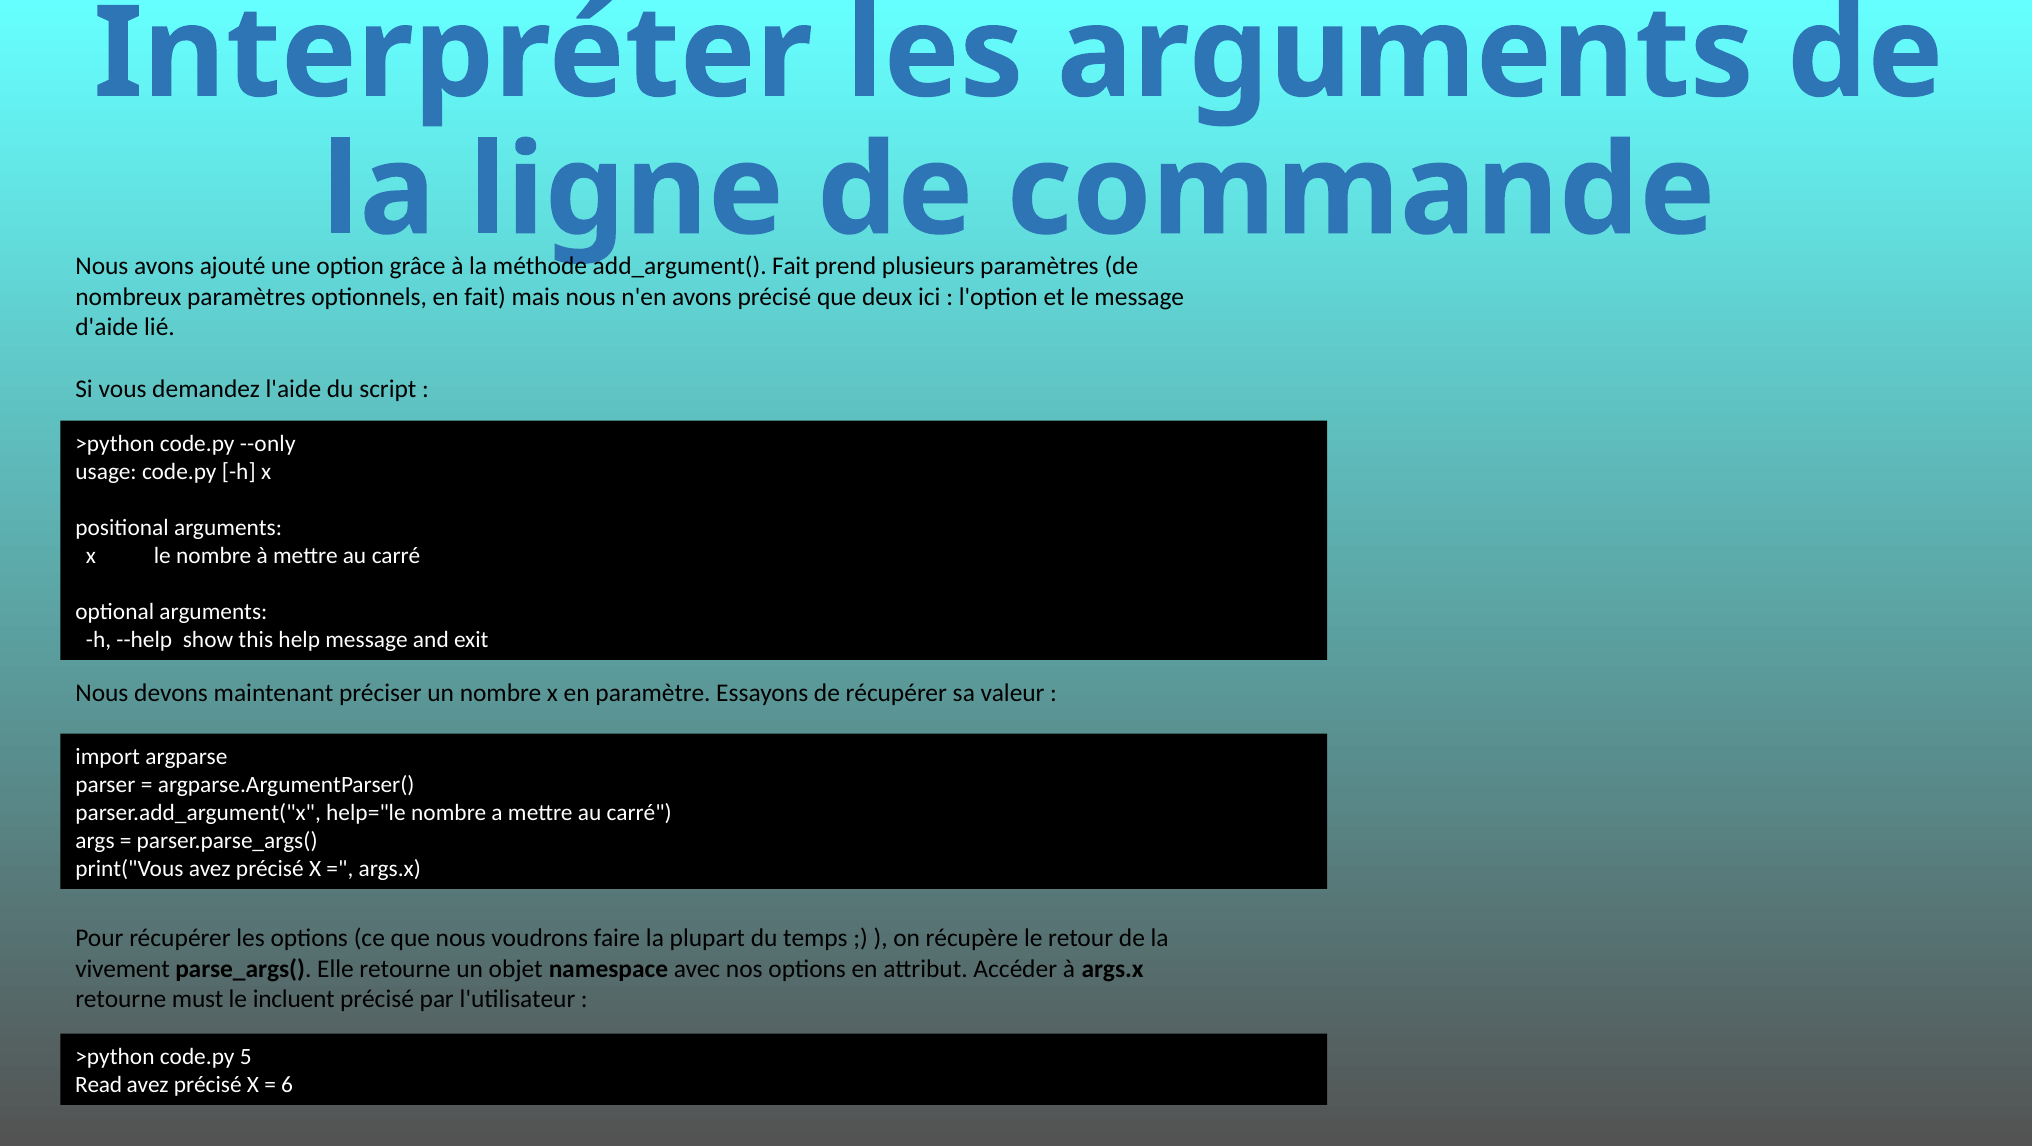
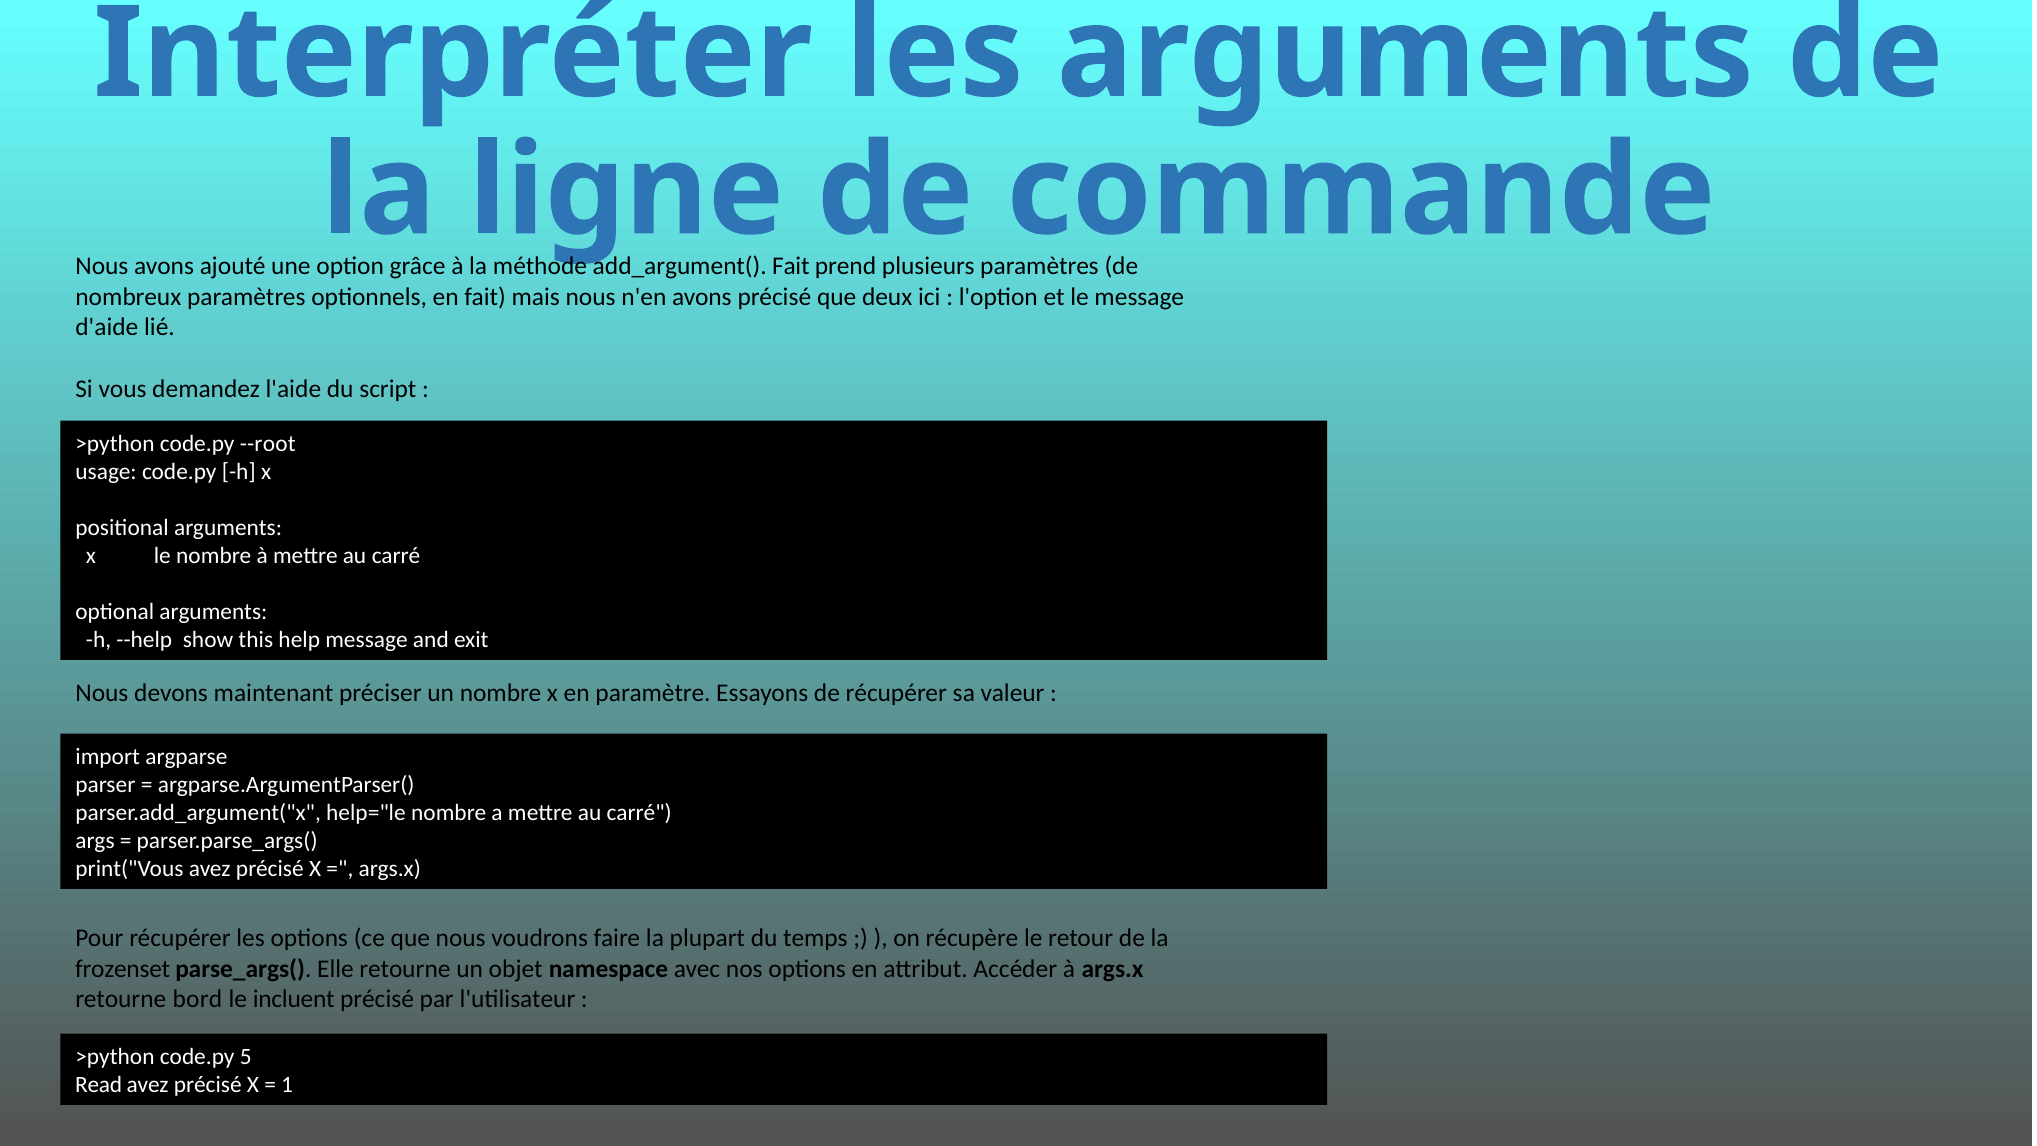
--only: --only -> --root (268, 444)
vivement: vivement -> frozenset (123, 969)
must: must -> bord (197, 999)
6: 6 -> 1 (287, 1085)
